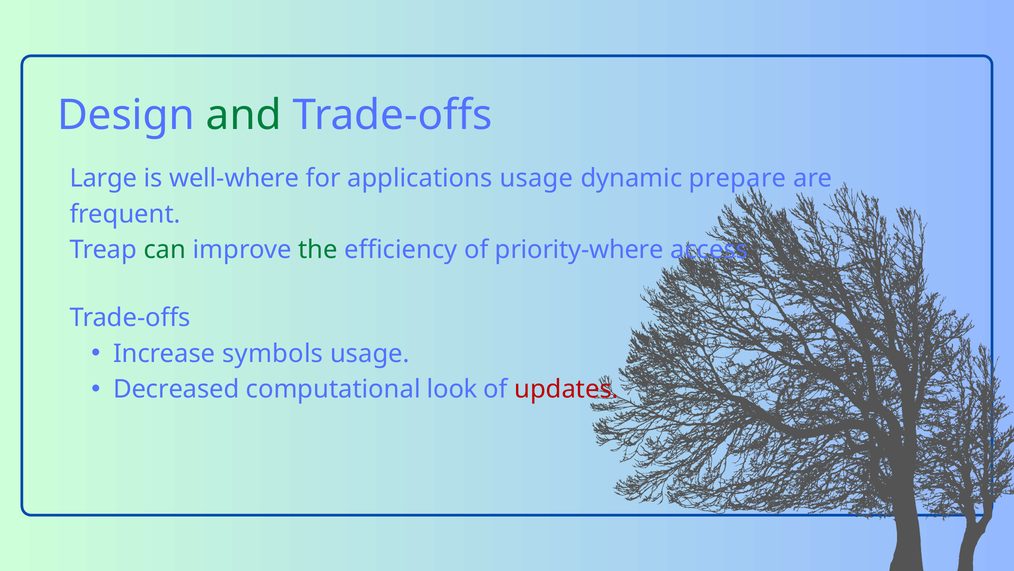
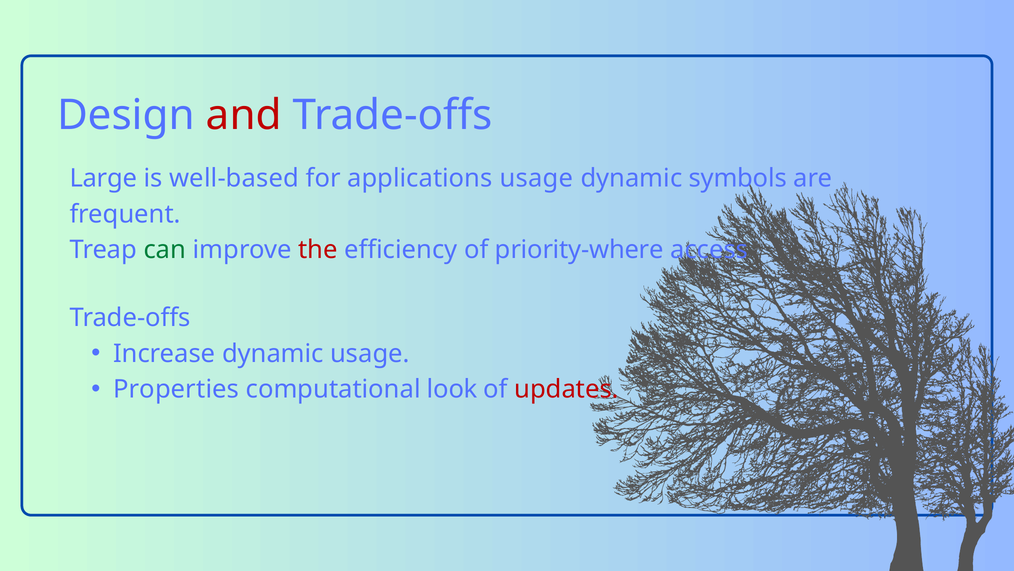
and colour: green -> red (244, 115)
well-where: well-where -> well-based (234, 178)
prepare: prepare -> symbols (738, 178)
the colour: green -> red (318, 250)
Increase symbols: symbols -> dynamic (273, 353)
Decreased: Decreased -> Properties (176, 389)
